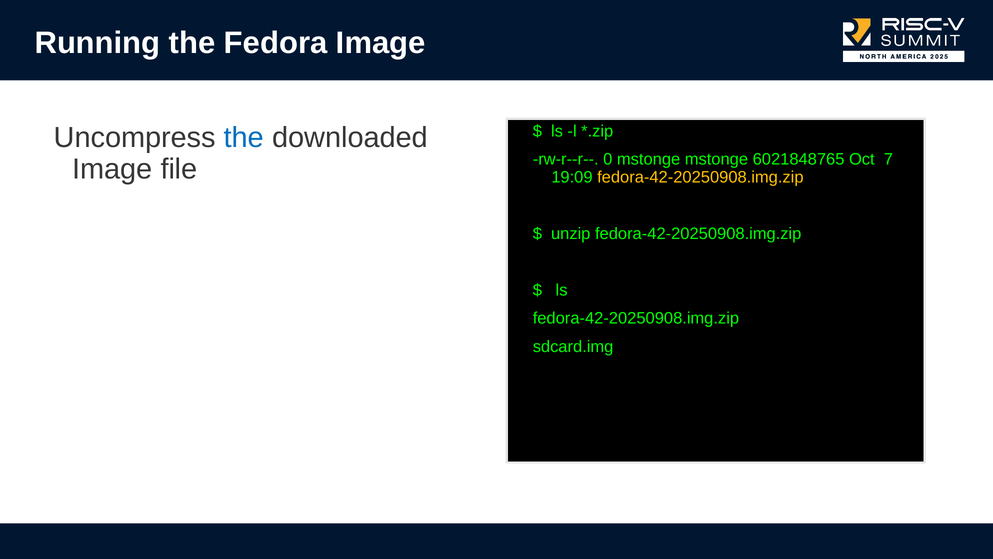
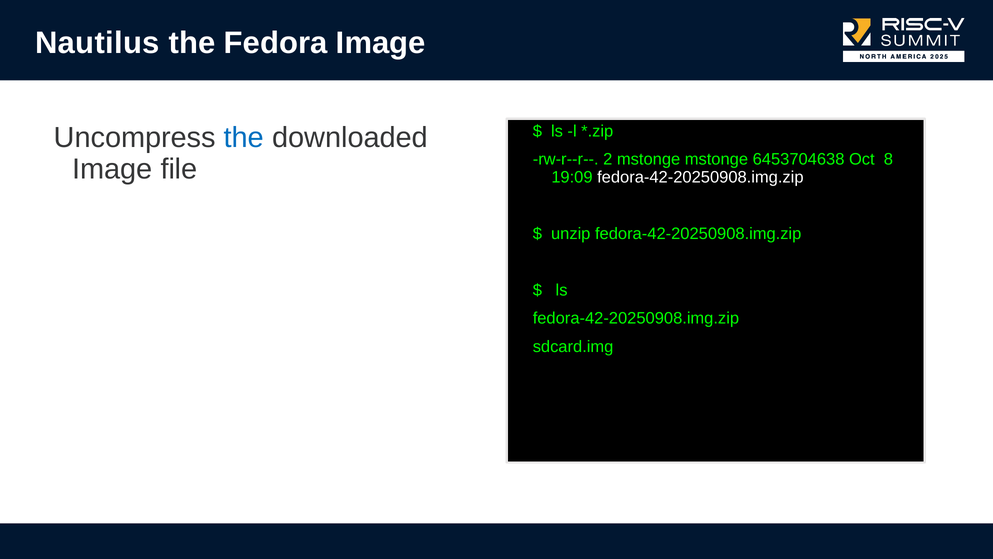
Running: Running -> Nautilus (97, 43)
0: 0 -> 2 (608, 159)
6021848765: 6021848765 -> 6453704638 (799, 159)
7: 7 -> 8 (888, 159)
fedora-42-20250908.img.zip colour: yellow -> white (700, 177)
